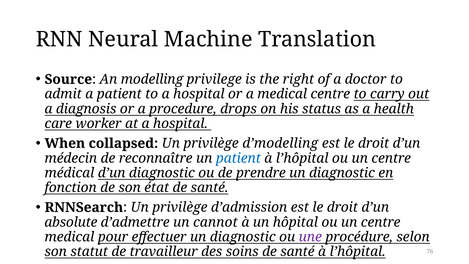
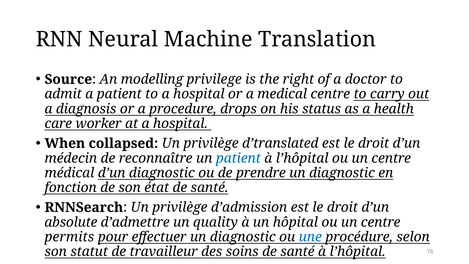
d’modelling: d’modelling -> d’translated (280, 143)
cannot: cannot -> quality (215, 222)
medical: medical -> permits (69, 237)
une colour: purple -> blue (310, 237)
